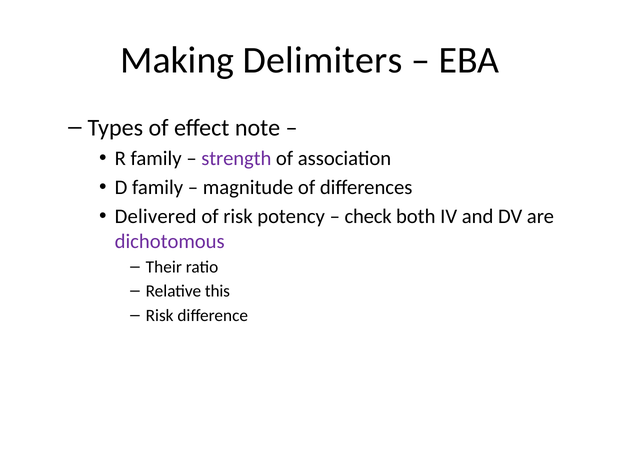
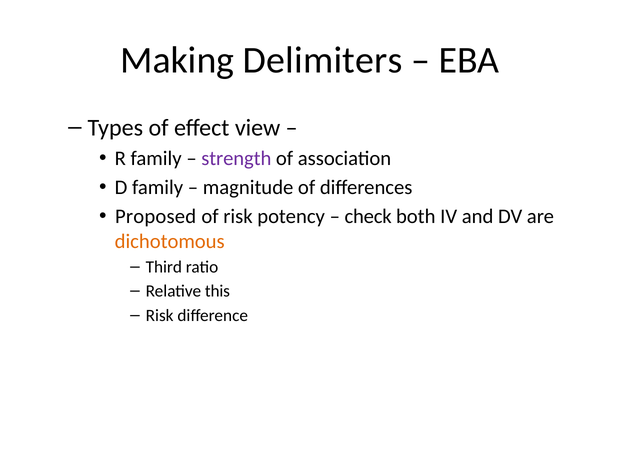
note: note -> view (258, 128)
Delivered: Delivered -> Proposed (156, 216)
dichotomous colour: purple -> orange (170, 241)
Their: Their -> Third (164, 267)
